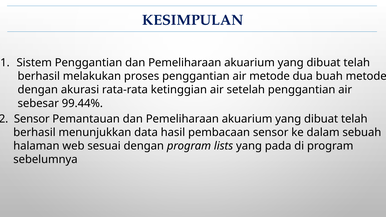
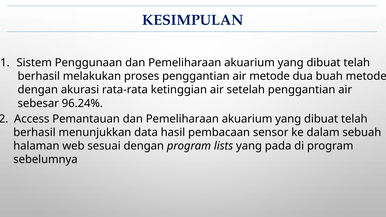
Sistem Penggantian: Penggantian -> Penggunaan (89, 63)
99.44%: 99.44% -> 96.24% (82, 103)
Sensor: Sensor -> Access (32, 119)
